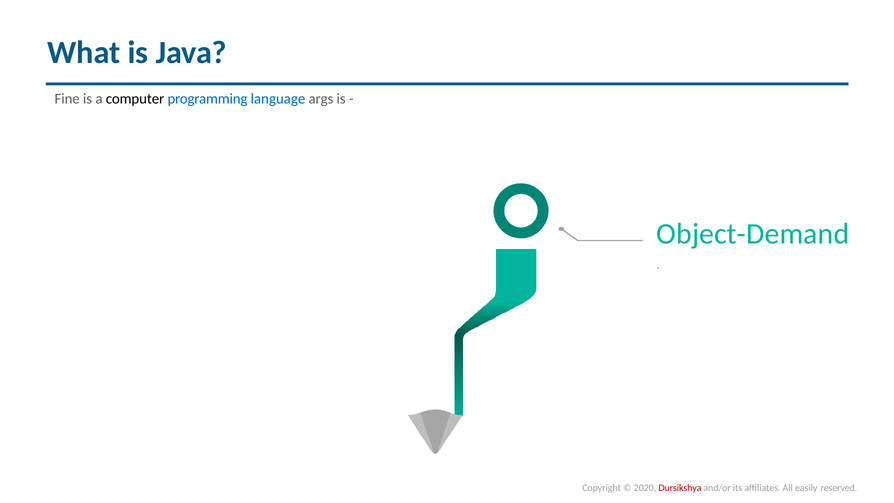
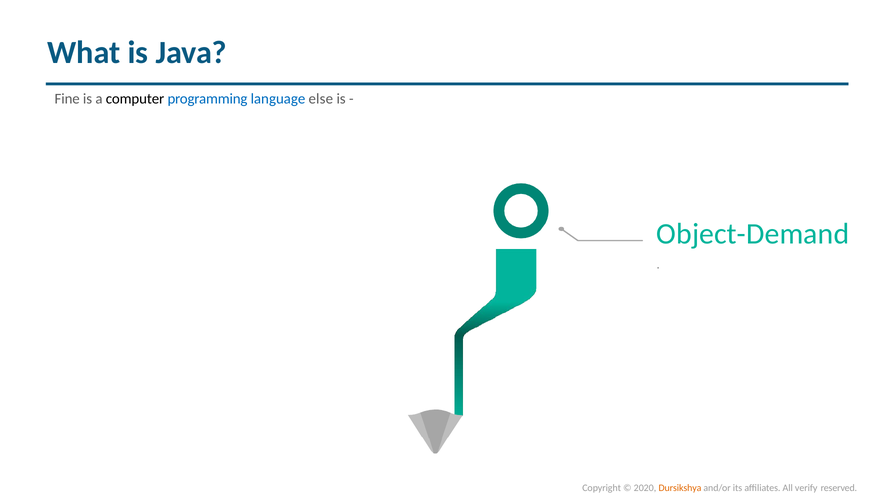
args: args -> else (321, 99)
Dursikshya colour: red -> orange (680, 488)
easily: easily -> verify (806, 488)
